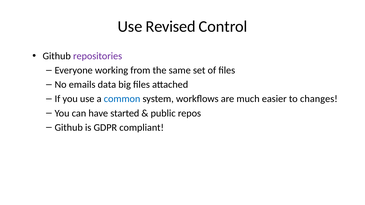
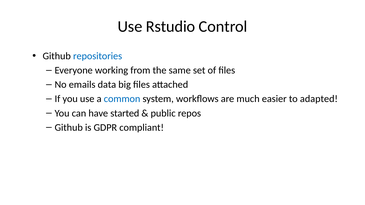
Revised: Revised -> Rstudio (171, 26)
repositories colour: purple -> blue (98, 56)
changes: changes -> adapted (319, 99)
